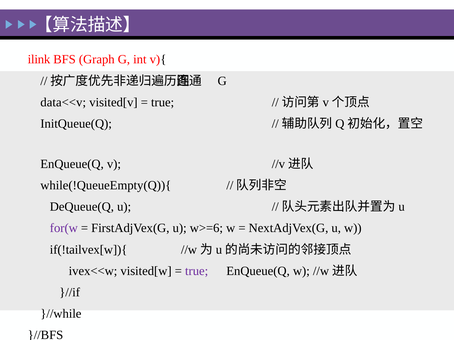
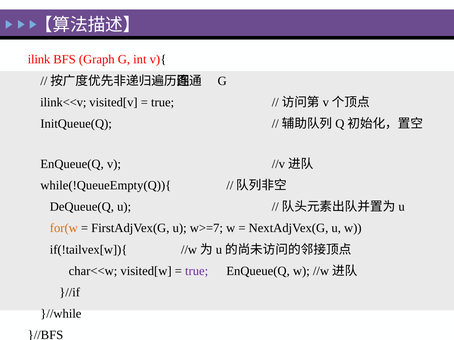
data<<v: data<<v -> ilink<<v (63, 102)
for(w colour: purple -> orange (64, 228)
w>=6: w>=6 -> w>=7 (206, 228)
ivex<<w: ivex<<w -> char<<w (93, 271)
